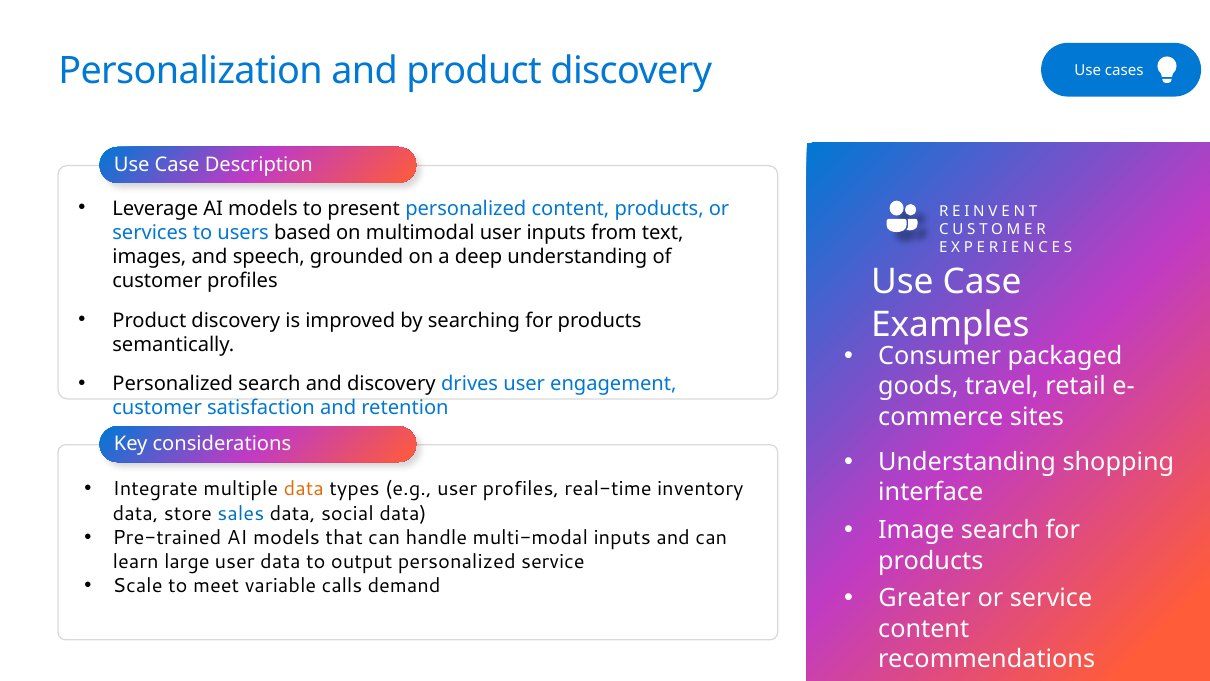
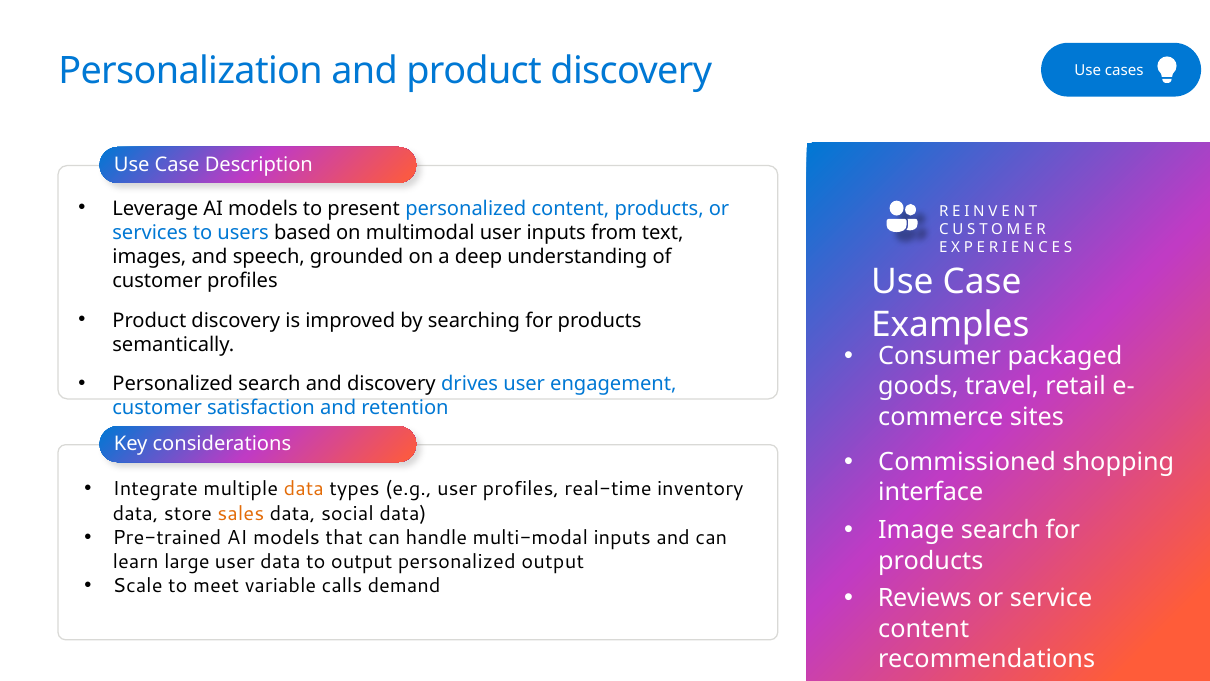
Understanding: Understanding -> Commissioned (967, 462)
sales colour: blue -> orange (241, 513)
personalized service: service -> output (553, 561)
Greater: Greater -> Reviews (925, 598)
